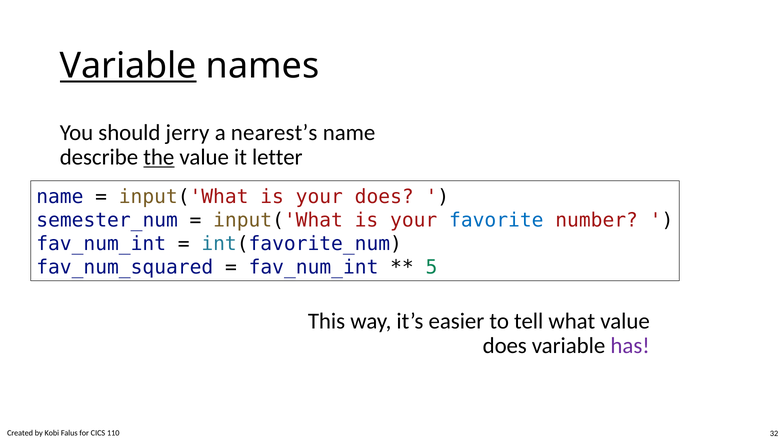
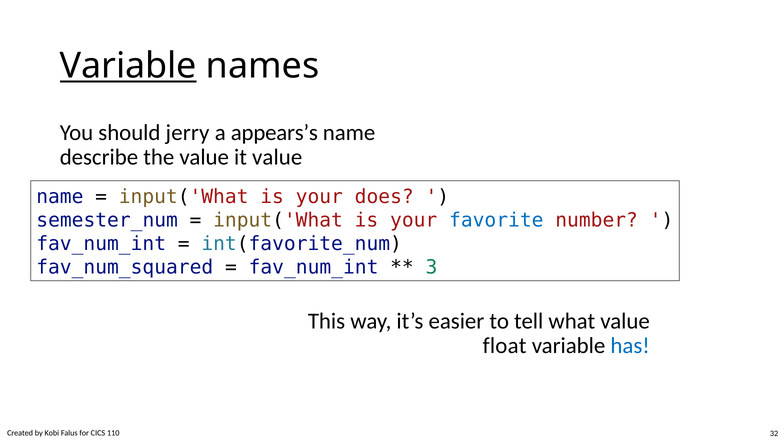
nearest’s: nearest’s -> appears’s (274, 133)
the underline: present -> none (159, 157)
it letter: letter -> value (277, 157)
5: 5 -> 3 (431, 267)
does: does -> float (505, 346)
has colour: purple -> blue (630, 346)
